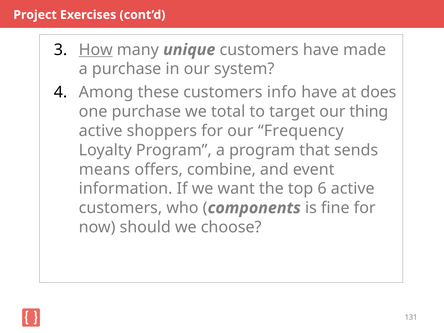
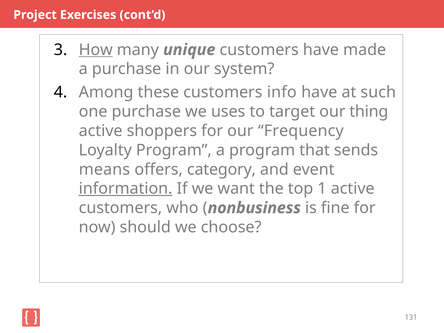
does: does -> such (378, 92)
total: total -> uses (228, 112)
combine: combine -> category (221, 169)
information underline: none -> present (126, 189)
6: 6 -> 1 (322, 189)
components: components -> nonbusiness (254, 208)
